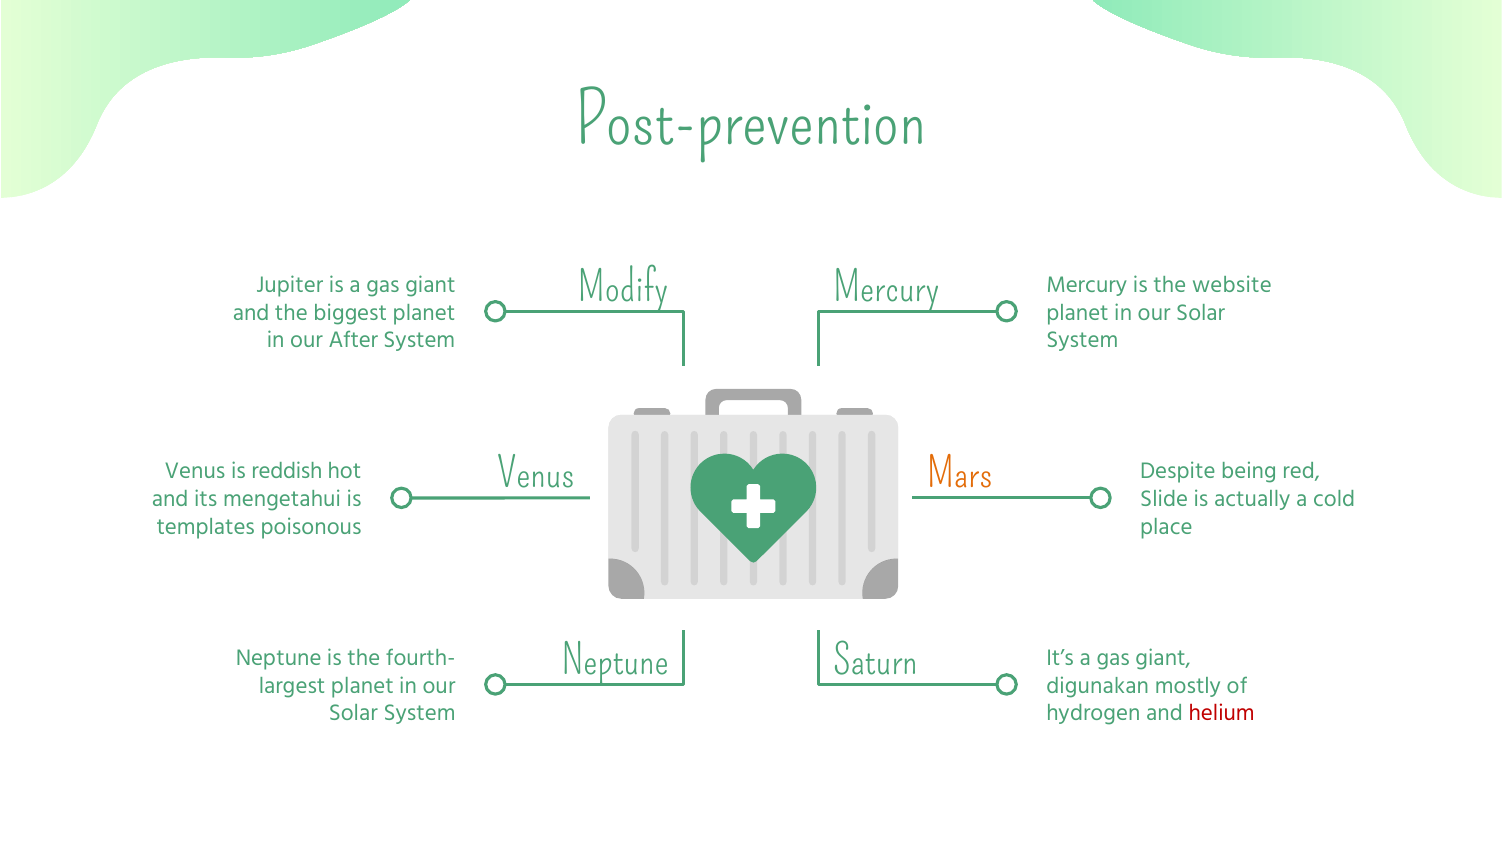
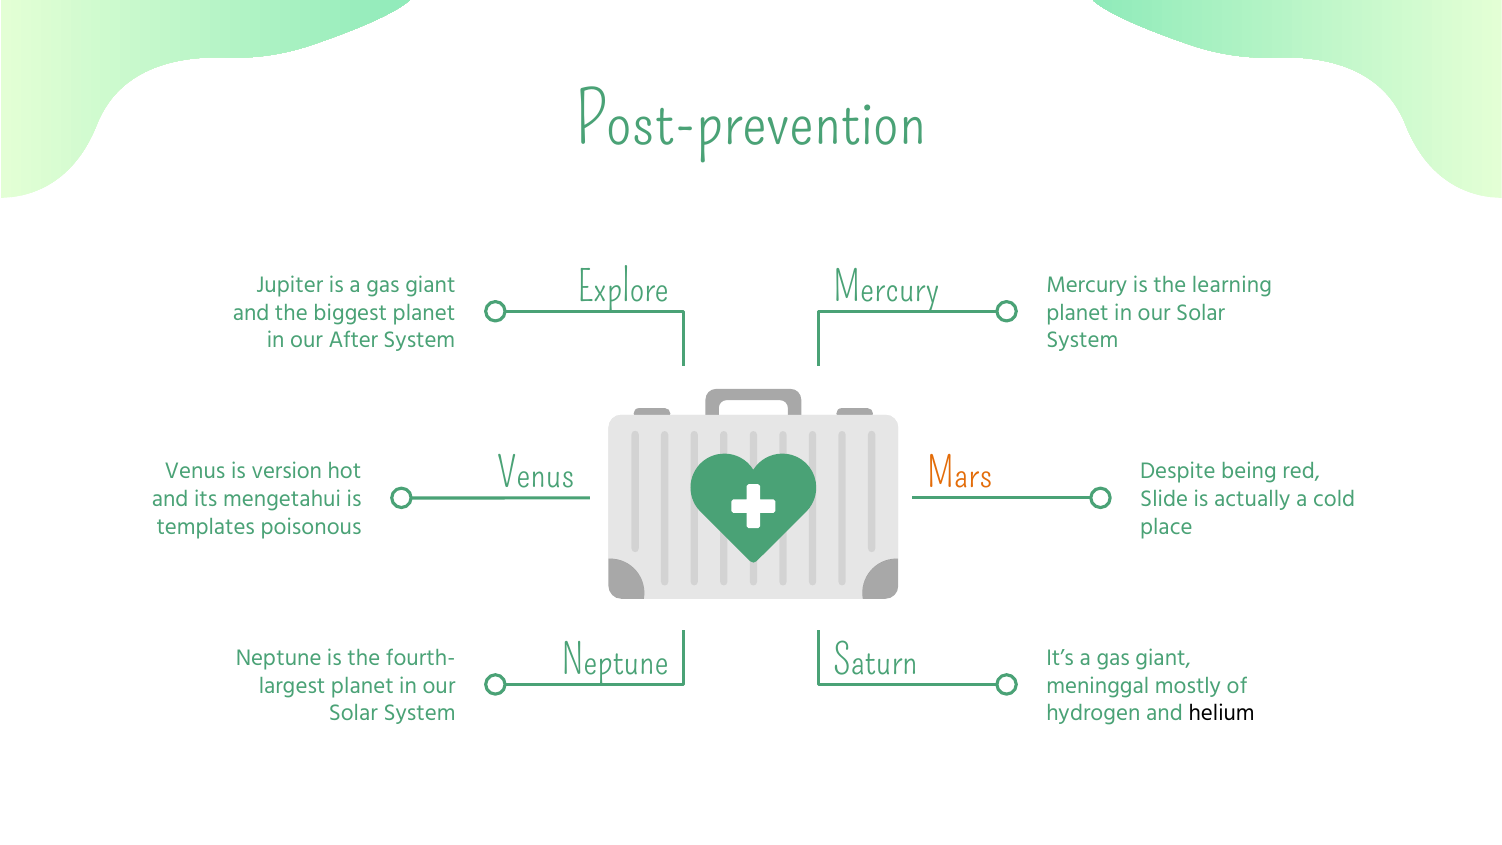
Modify: Modify -> Explore (623, 288)
website: website -> learning (1232, 285)
reddish: reddish -> version (287, 471)
digunakan: digunakan -> meninggal (1098, 686)
helium colour: red -> black (1222, 713)
